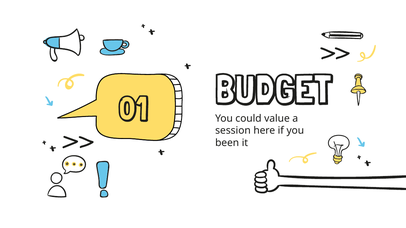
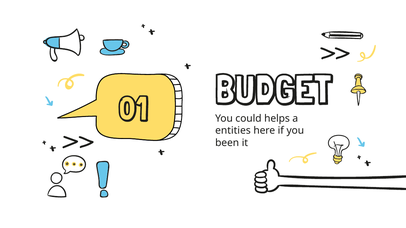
value: value -> helps (277, 119)
session: session -> entities (233, 131)
